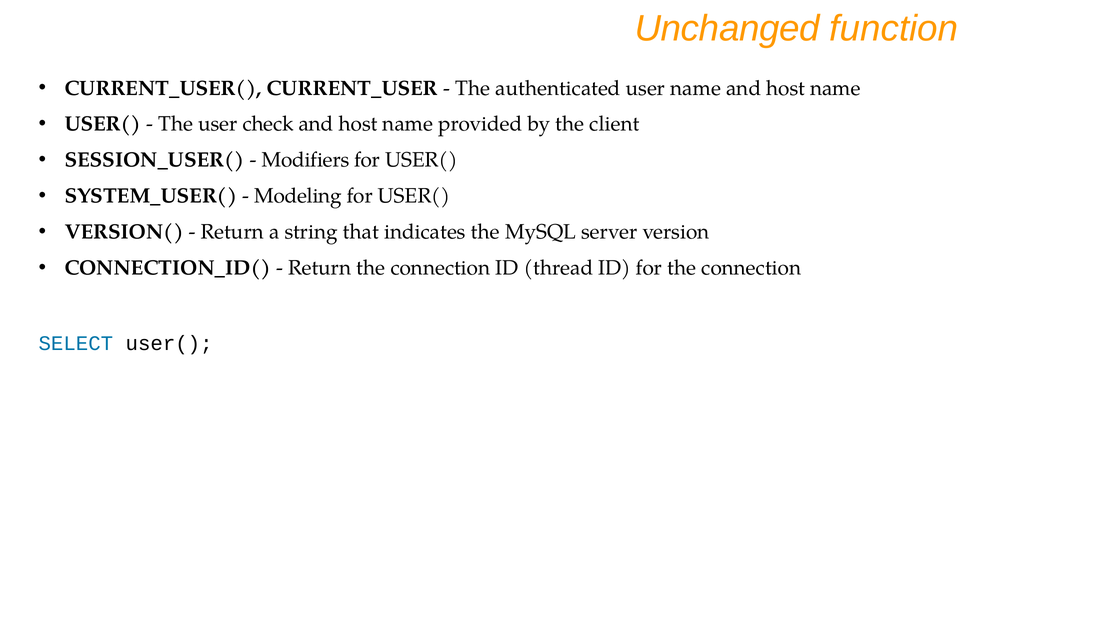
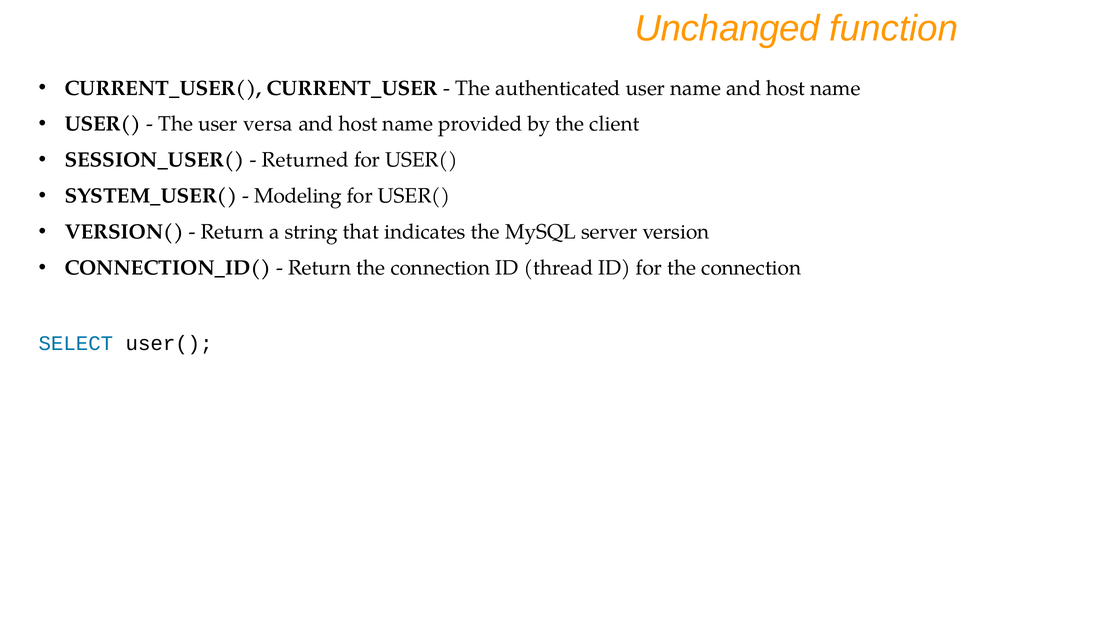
check: check -> versa (268, 124)
Modifiers: Modifiers -> Returned (305, 160)
